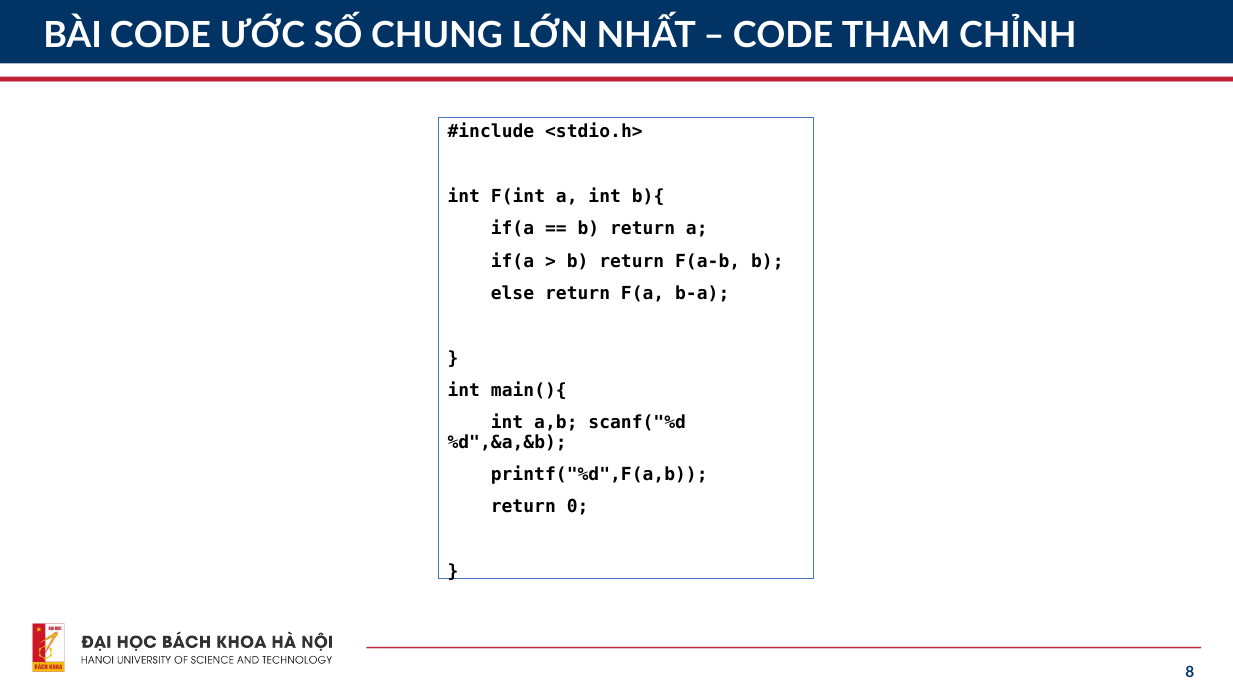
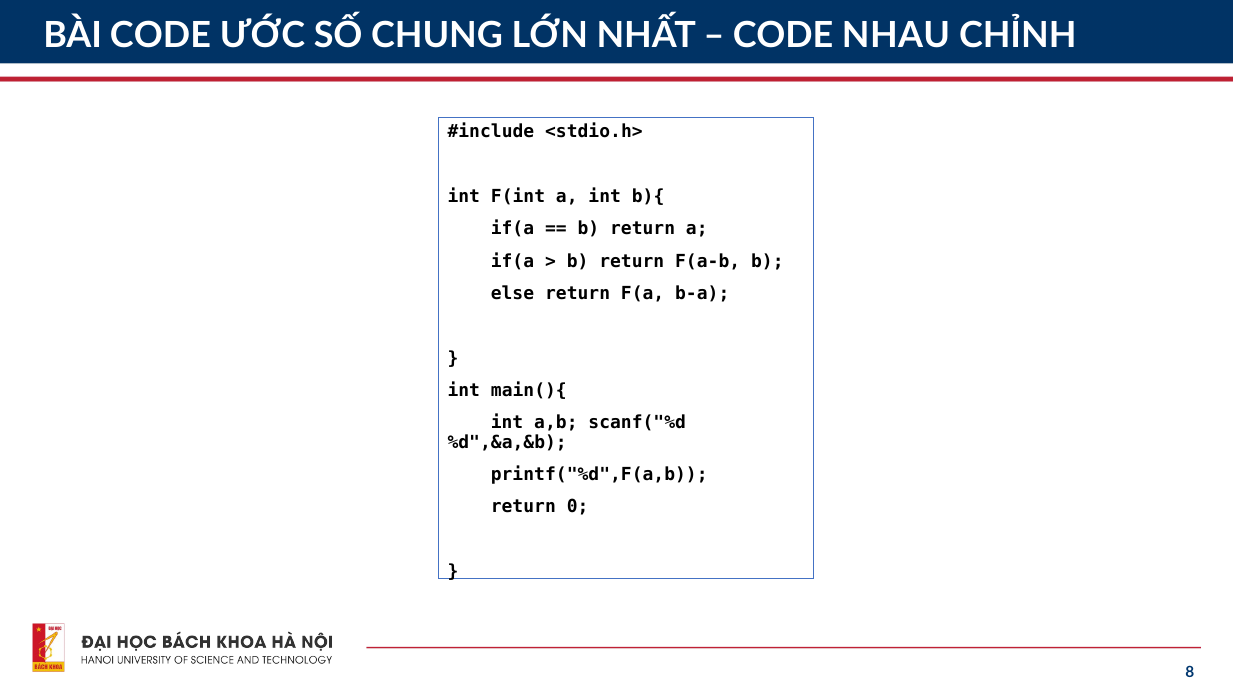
THAM: THAM -> NHAU (896, 35)
